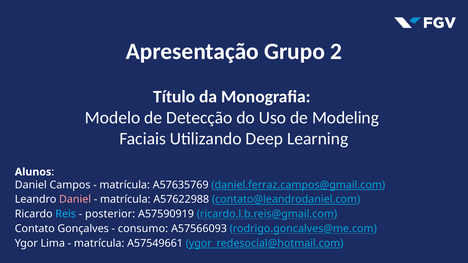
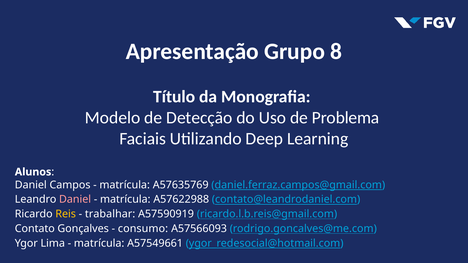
2: 2 -> 8 (336, 52)
Modeling: Modeling -> Problema (346, 118)
Reis colour: light blue -> yellow (66, 214)
posterior: posterior -> trabalhar (110, 214)
